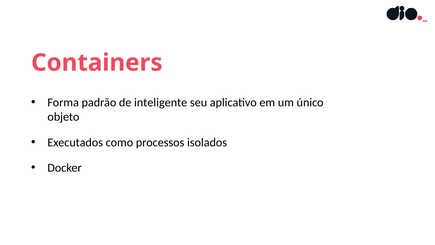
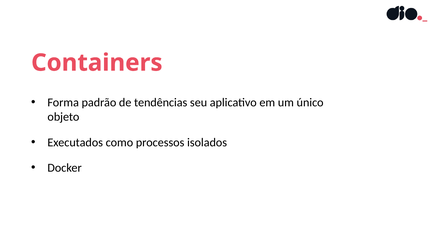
inteligente: inteligente -> tendências (161, 102)
